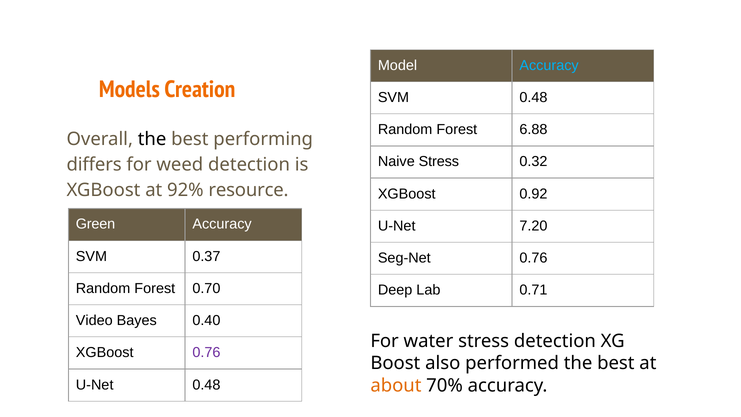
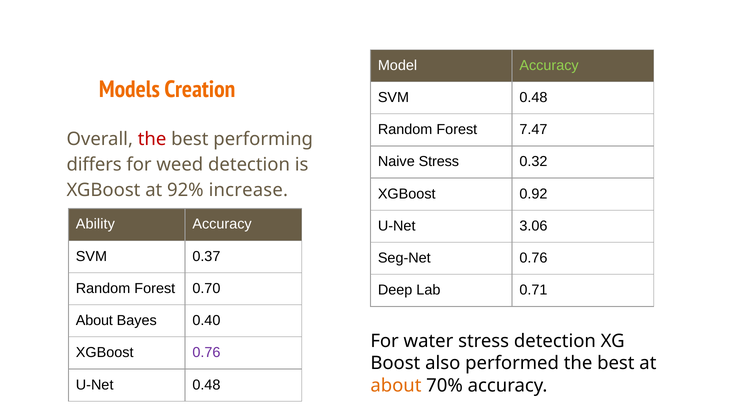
Accuracy colour: light blue -> light green (549, 65)
6.88: 6.88 -> 7.47 (533, 129)
the colour: black -> red (152, 139)
resource: resource -> increase (248, 190)
Green: Green -> Ability (95, 224)
7.20: 7.20 -> 3.06 (533, 226)
Video: Video -> About (94, 320)
